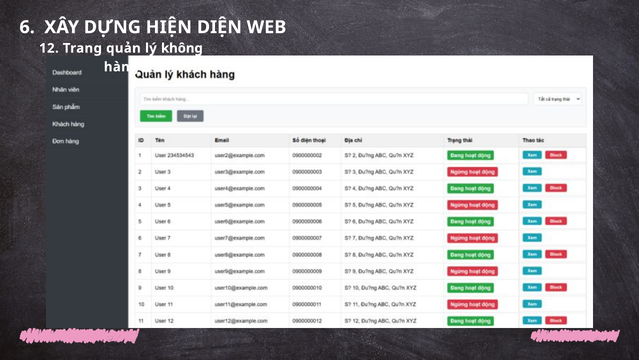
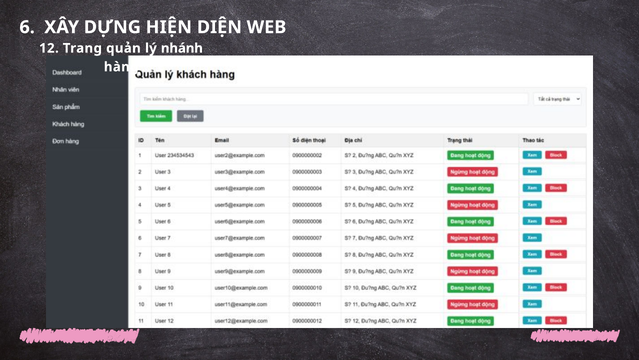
không: không -> nhánh (182, 48)
